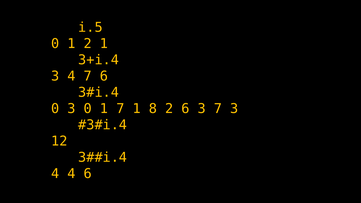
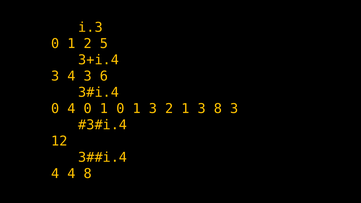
i.5: i.5 -> i.3 (90, 27)
2 1: 1 -> 5 (104, 44)
4 7: 7 -> 3 (88, 76)
0 3: 3 -> 4 (72, 109)
1 7: 7 -> 0 (120, 109)
8: 8 -> 3 (153, 109)
2 6: 6 -> 1 (185, 109)
3 7: 7 -> 8 (218, 109)
4 6: 6 -> 8 (88, 174)
